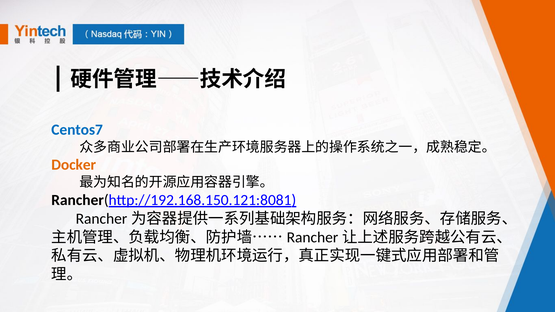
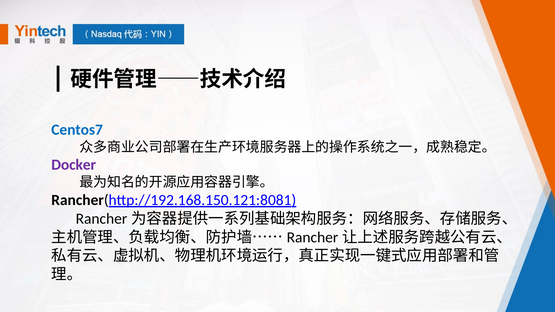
Docker colour: orange -> purple (74, 165)
